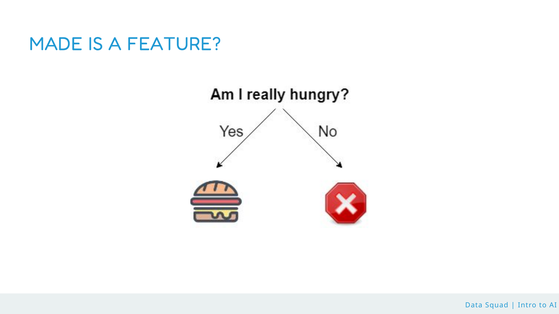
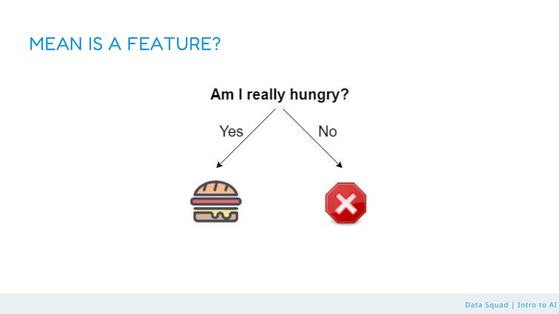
MADE: MADE -> MEAN (56, 44)
